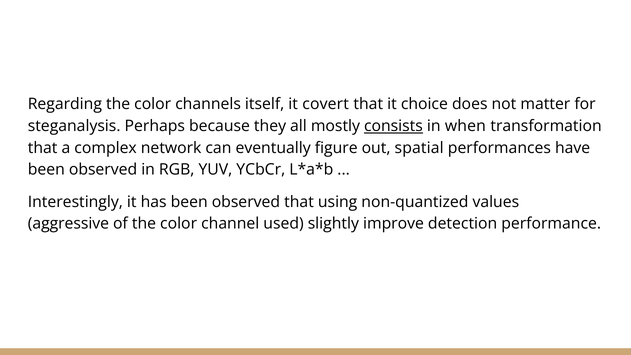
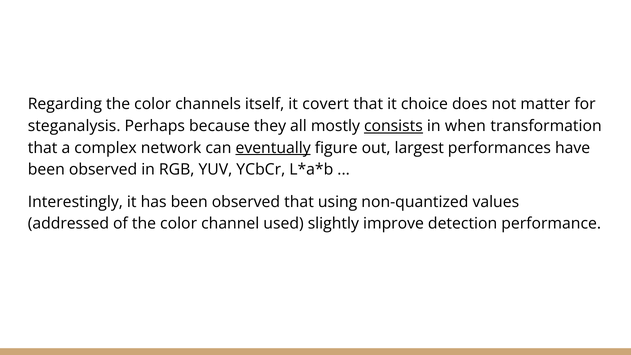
eventually underline: none -> present (273, 148)
spatial: spatial -> largest (419, 148)
aggressive: aggressive -> addressed (68, 224)
